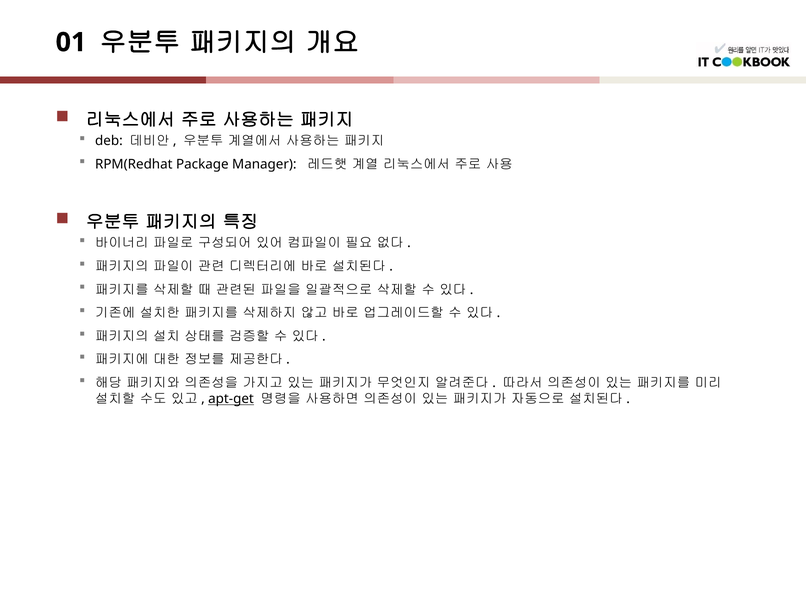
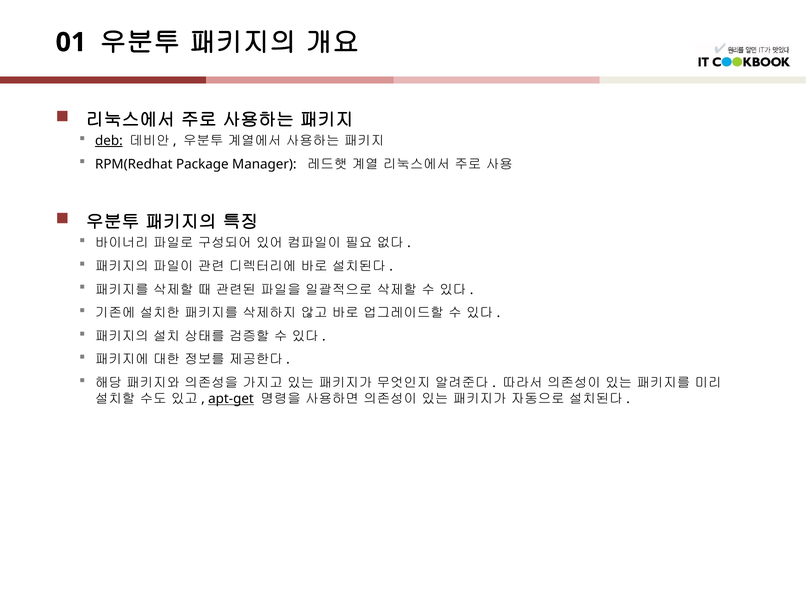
deb underline: none -> present (109, 141)
